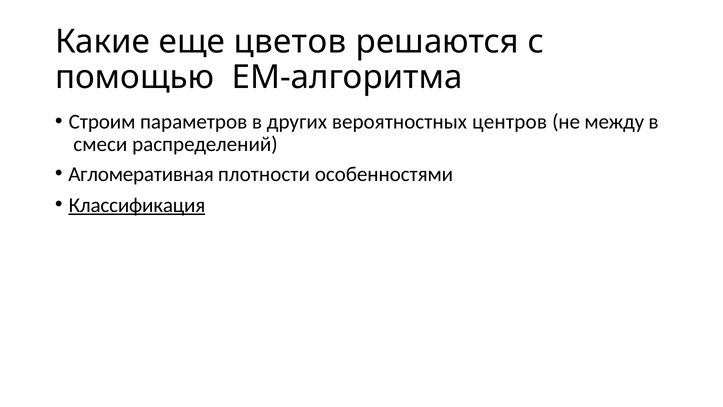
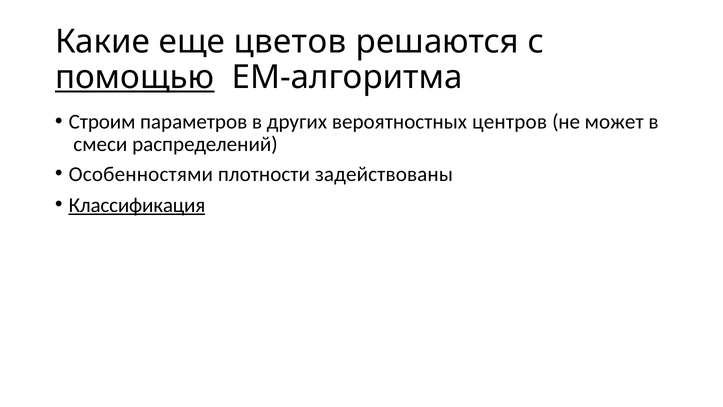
помощью underline: none -> present (135, 77)
между: между -> может (614, 122)
Агломеративная: Агломеративная -> Особенностями (141, 174)
особенностями: особенностями -> задействованы (384, 174)
